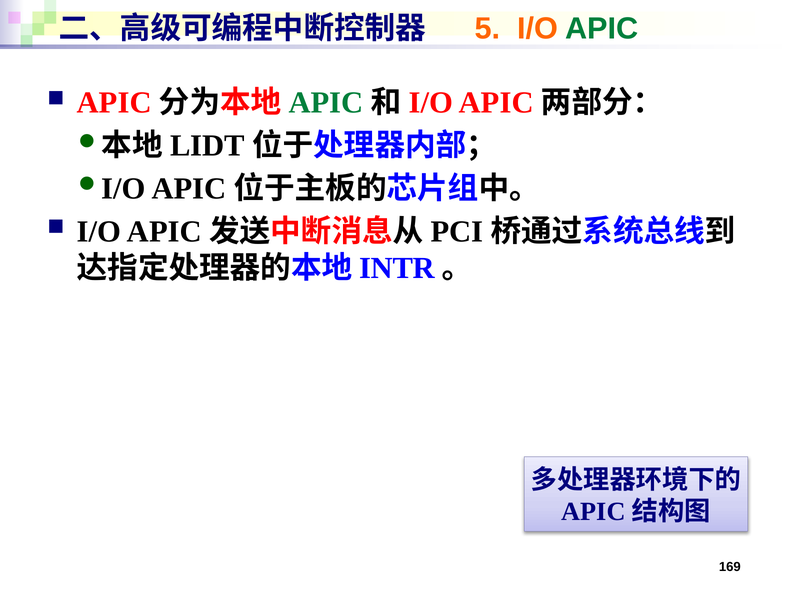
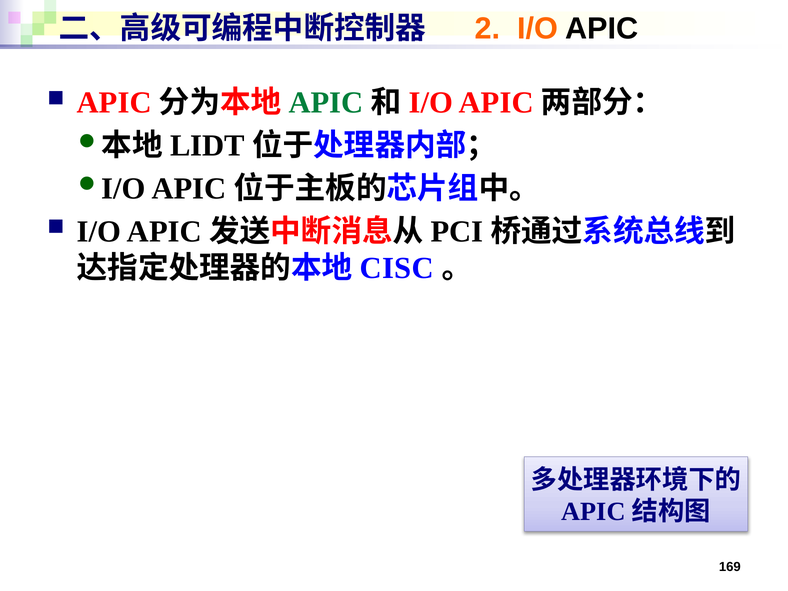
5: 5 -> 2 (488, 29)
APIC colour: green -> black (602, 29)
INTR: INTR -> CISC (397, 268)
